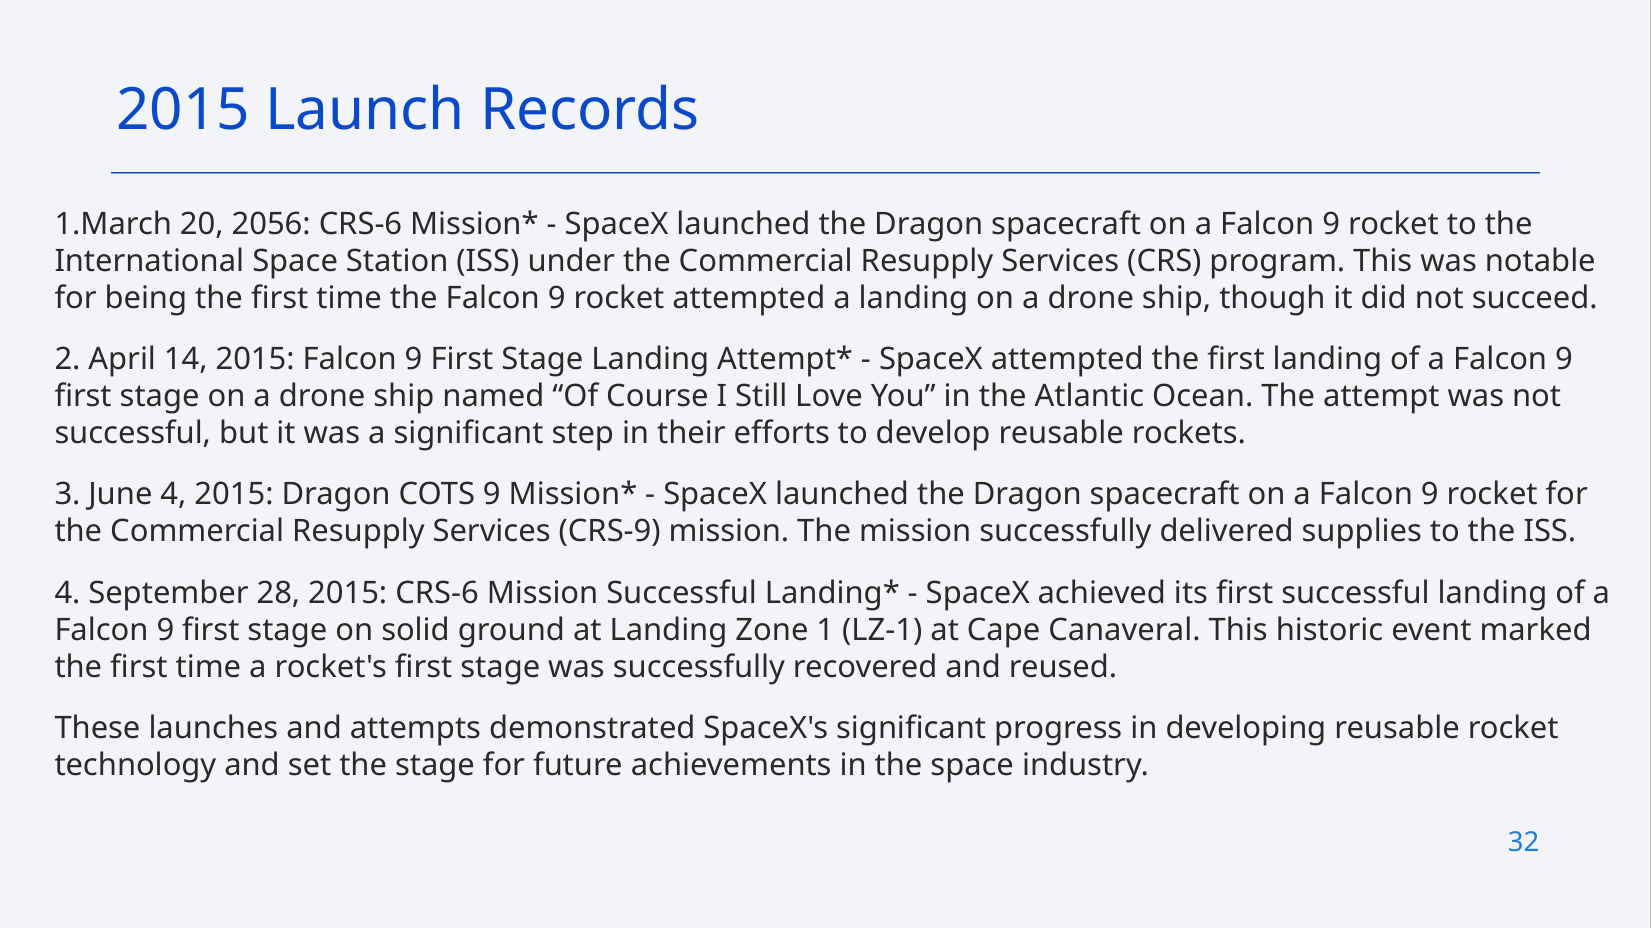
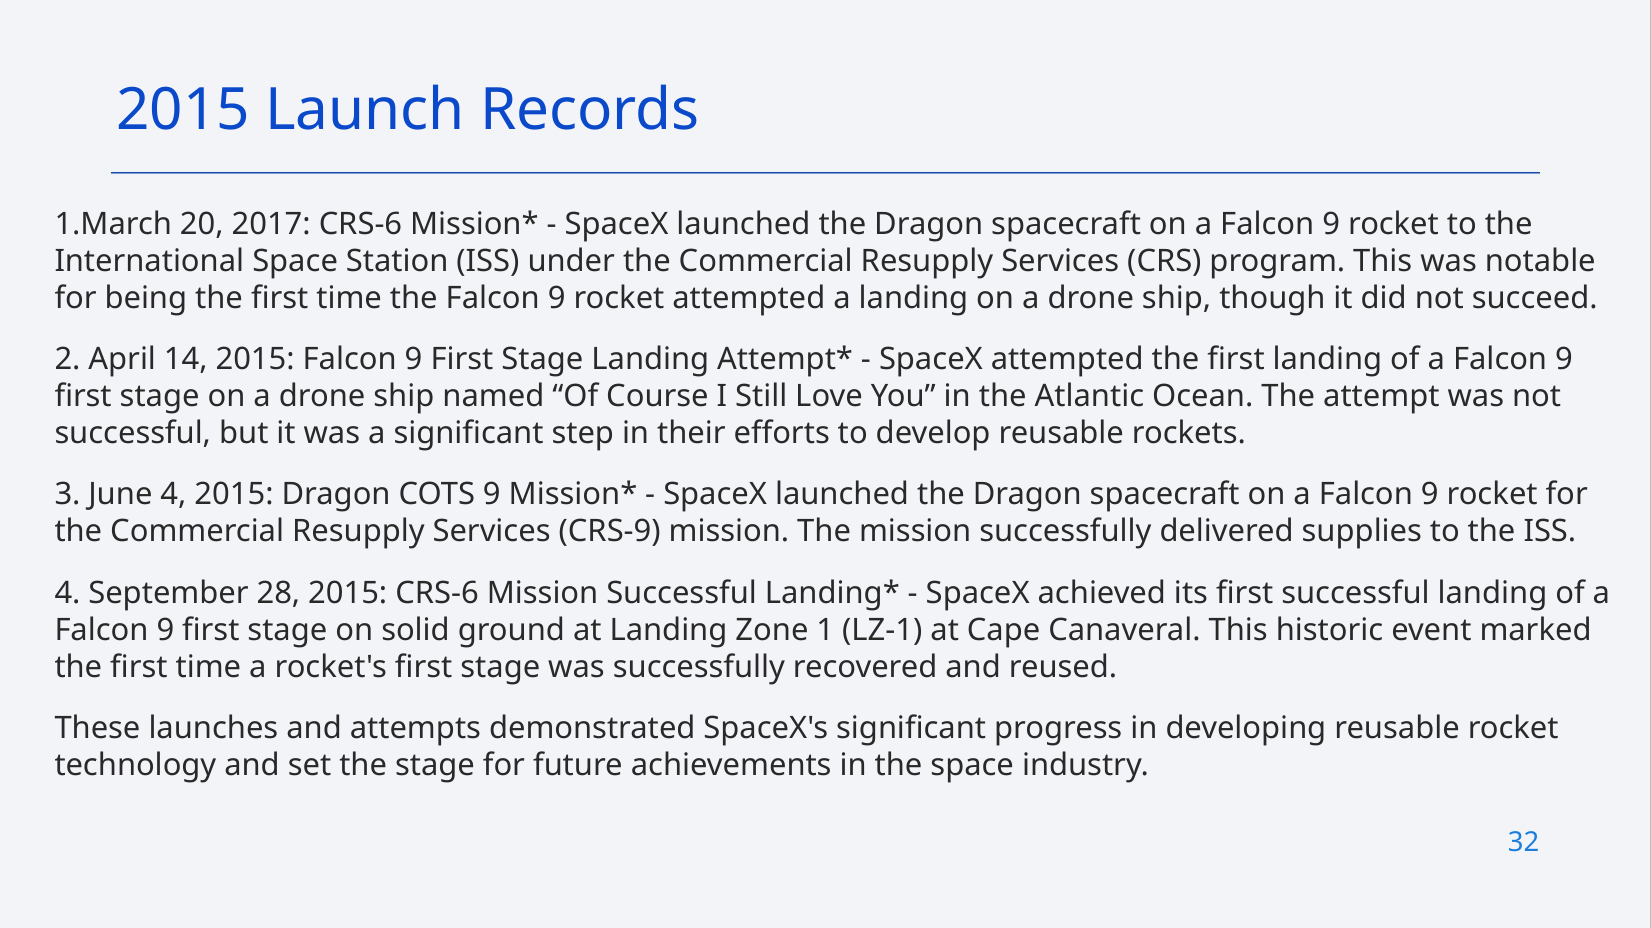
2056: 2056 -> 2017 (271, 224)
